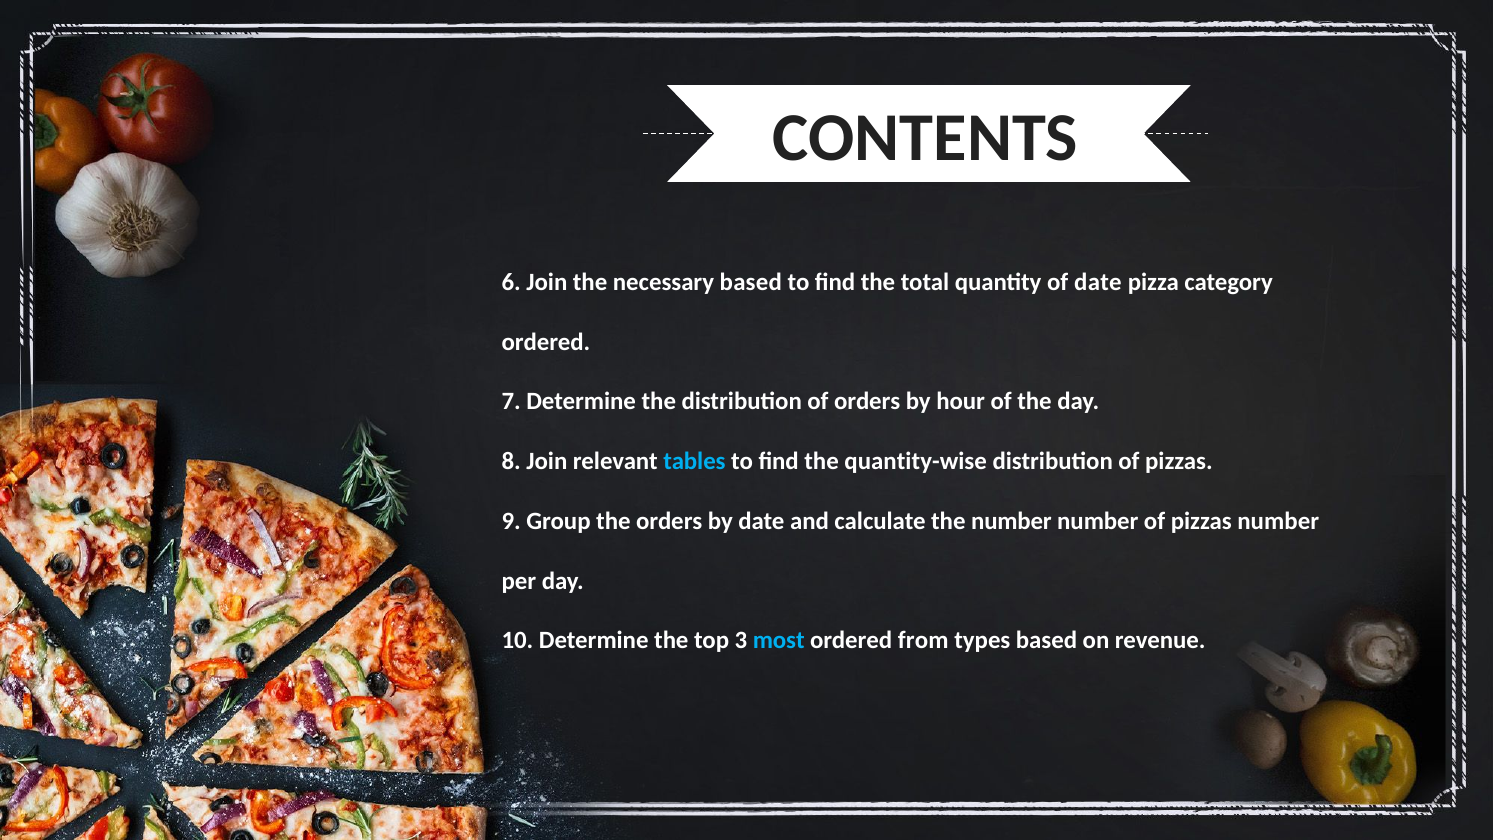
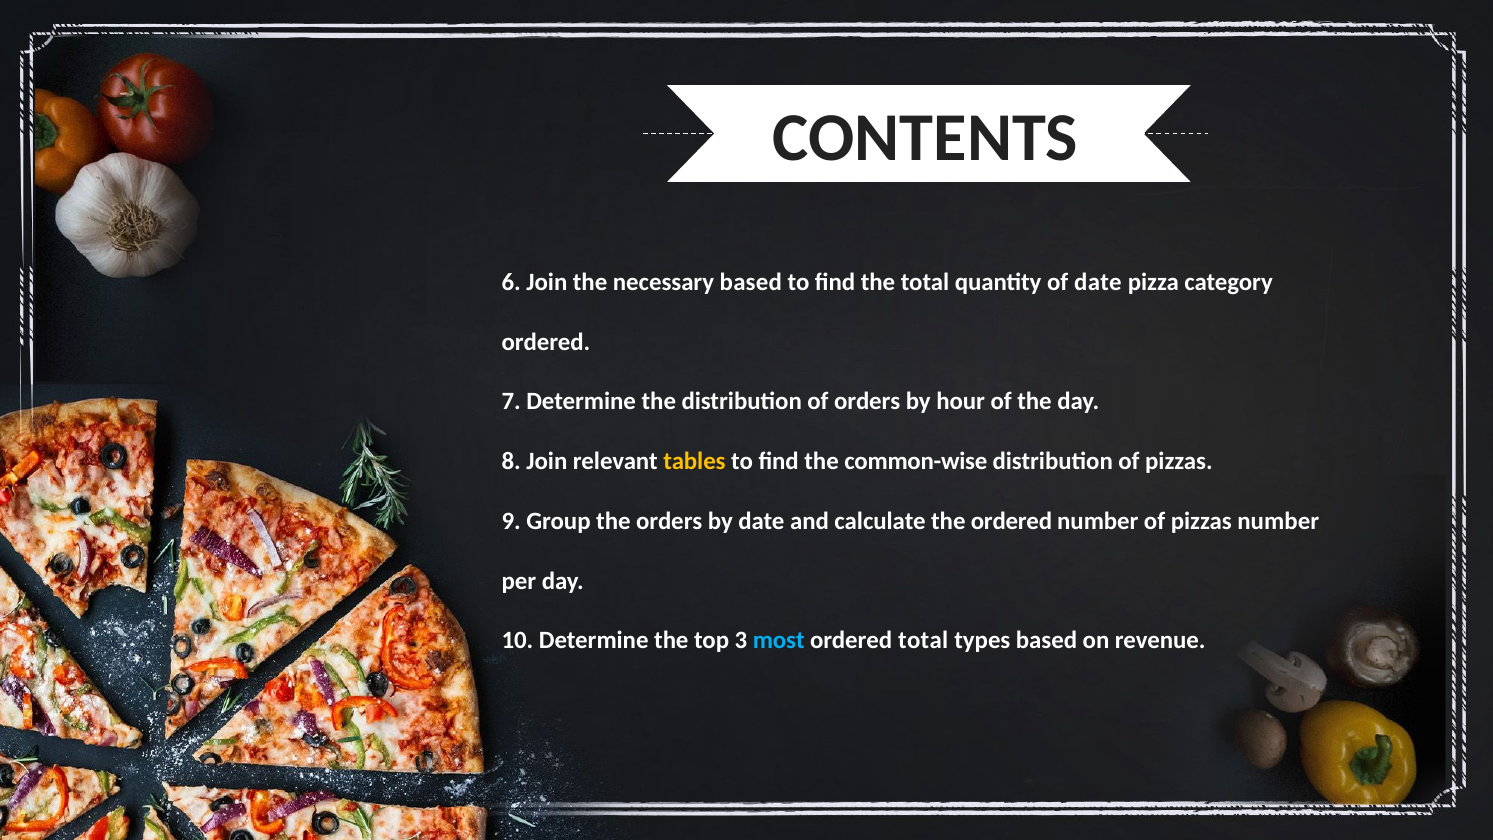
tables colour: light blue -> yellow (694, 462)
quantity-wise: quantity-wise -> common-wise (916, 462)
the number: number -> ordered (1011, 521)
ordered from: from -> total (923, 641)
